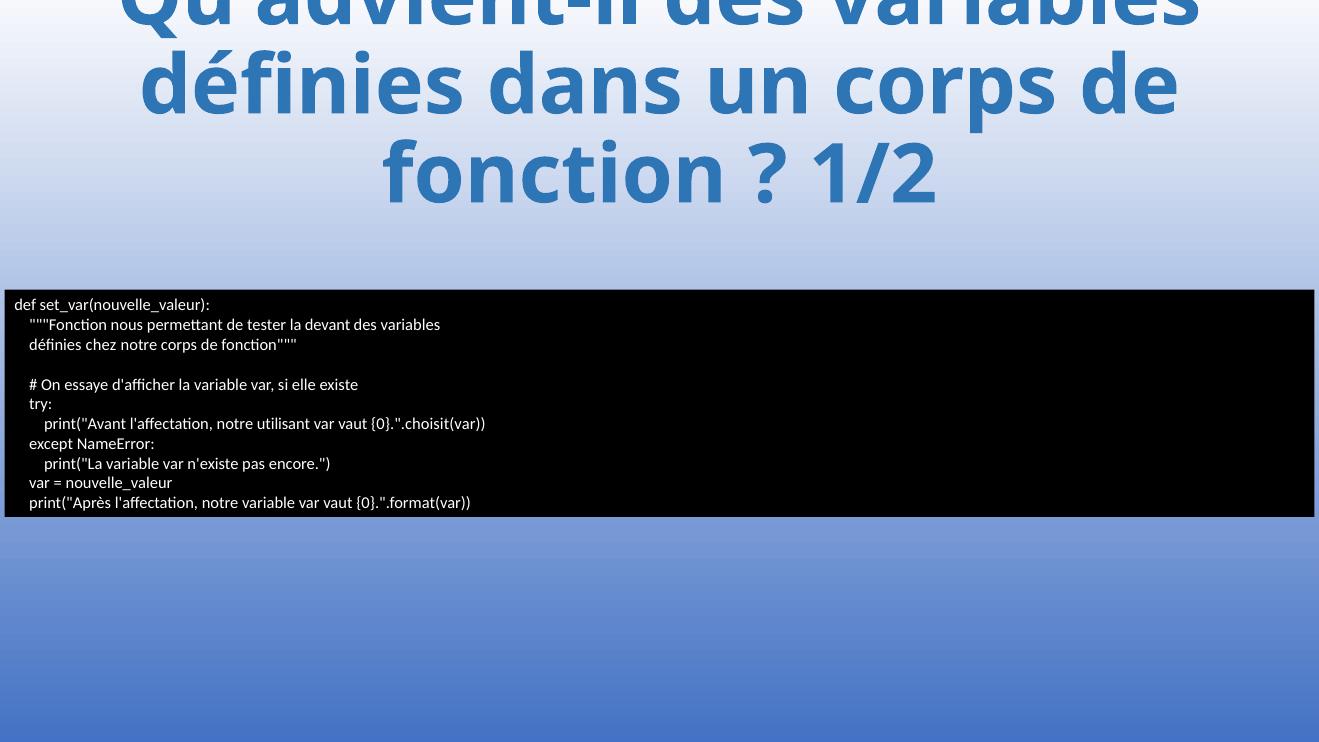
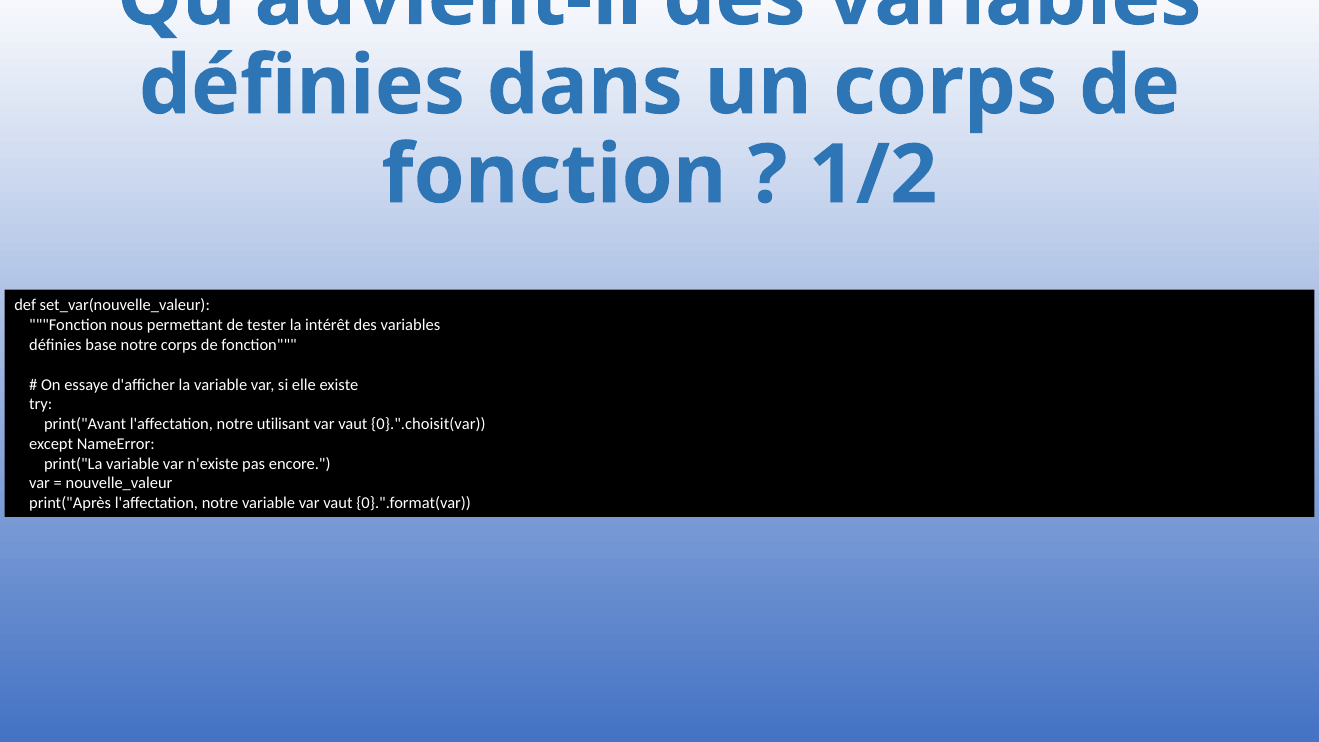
devant: devant -> intérêt (328, 325)
chez: chez -> base (101, 345)
